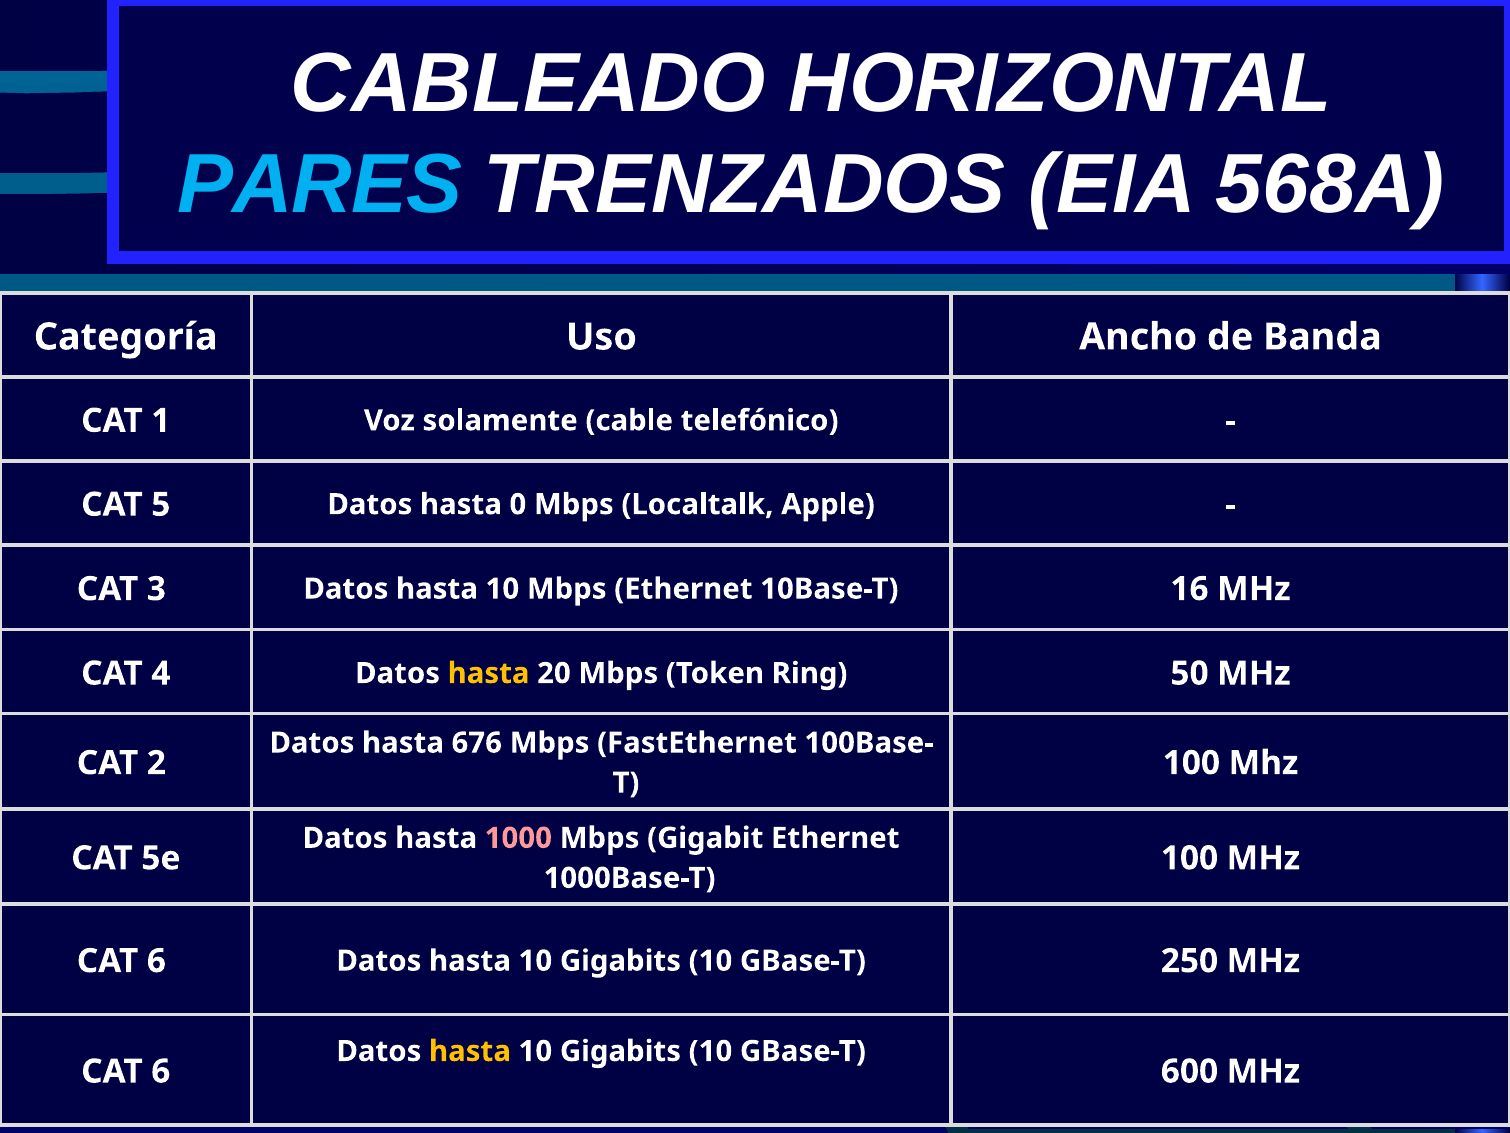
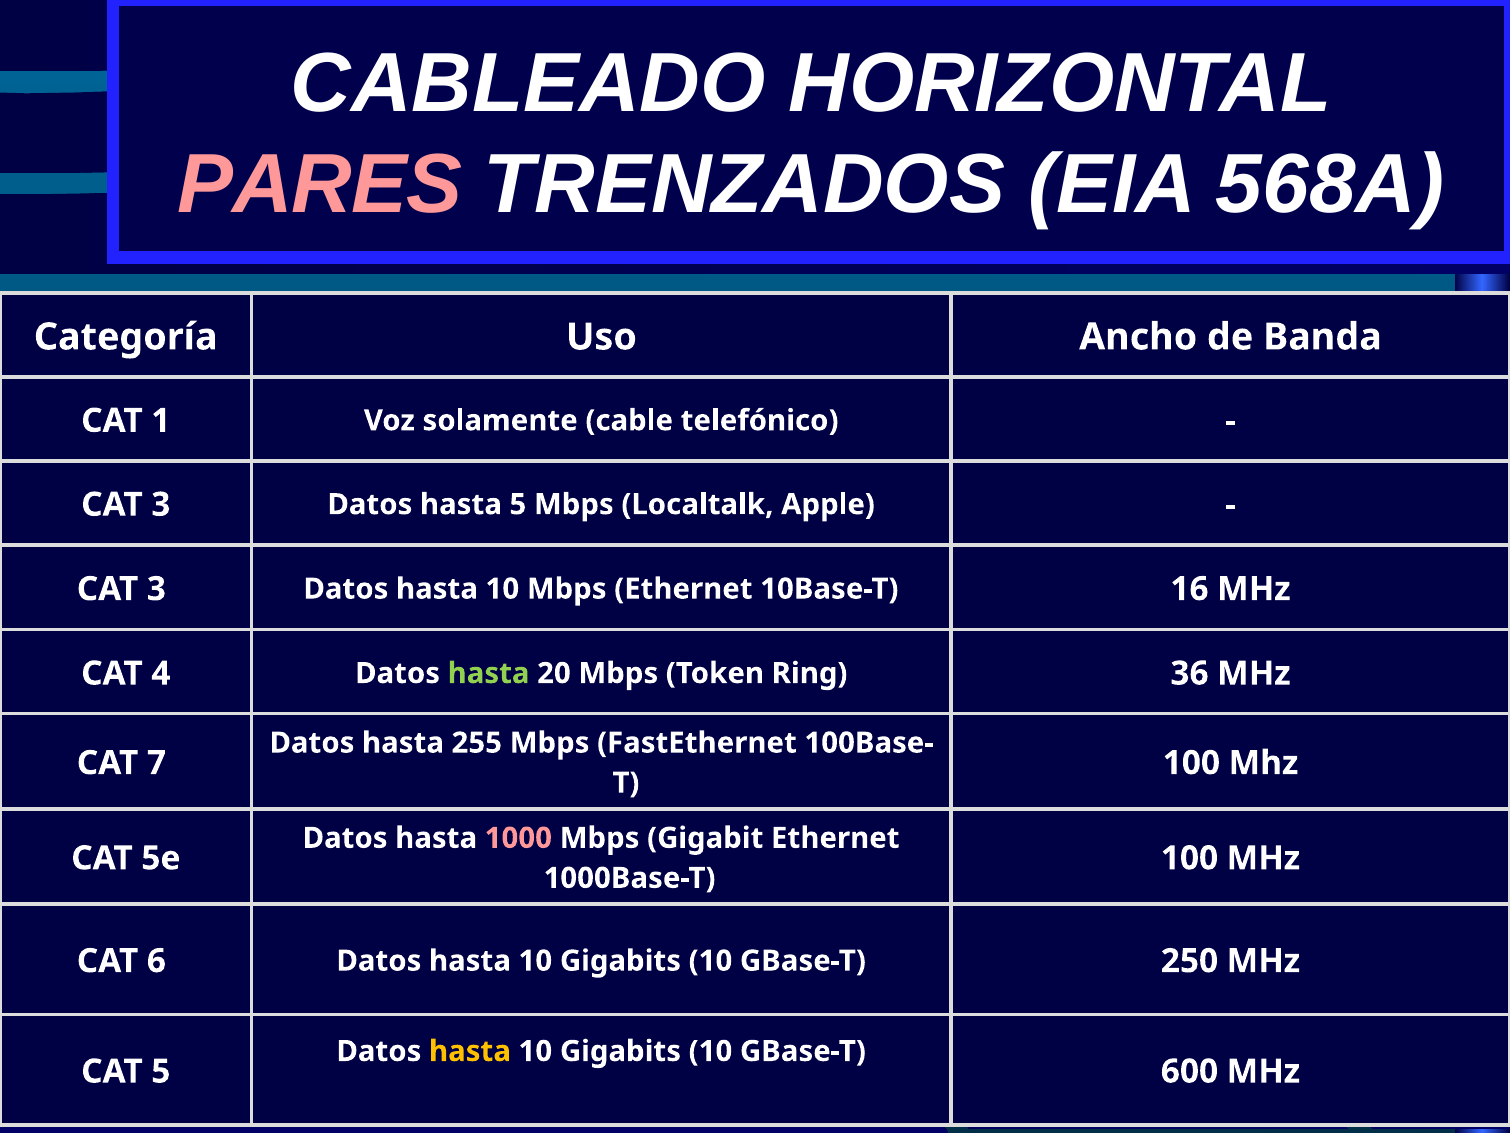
PARES colour: light blue -> pink (320, 185)
5: 5 -> 3 (161, 504)
hasta 0: 0 -> 5 (518, 504)
hasta colour: yellow -> light green (489, 673)
50: 50 -> 36 (1190, 673)
676: 676 -> 255 (477, 743)
2: 2 -> 7 (156, 763)
6: 6 -> 5 (161, 1071)
